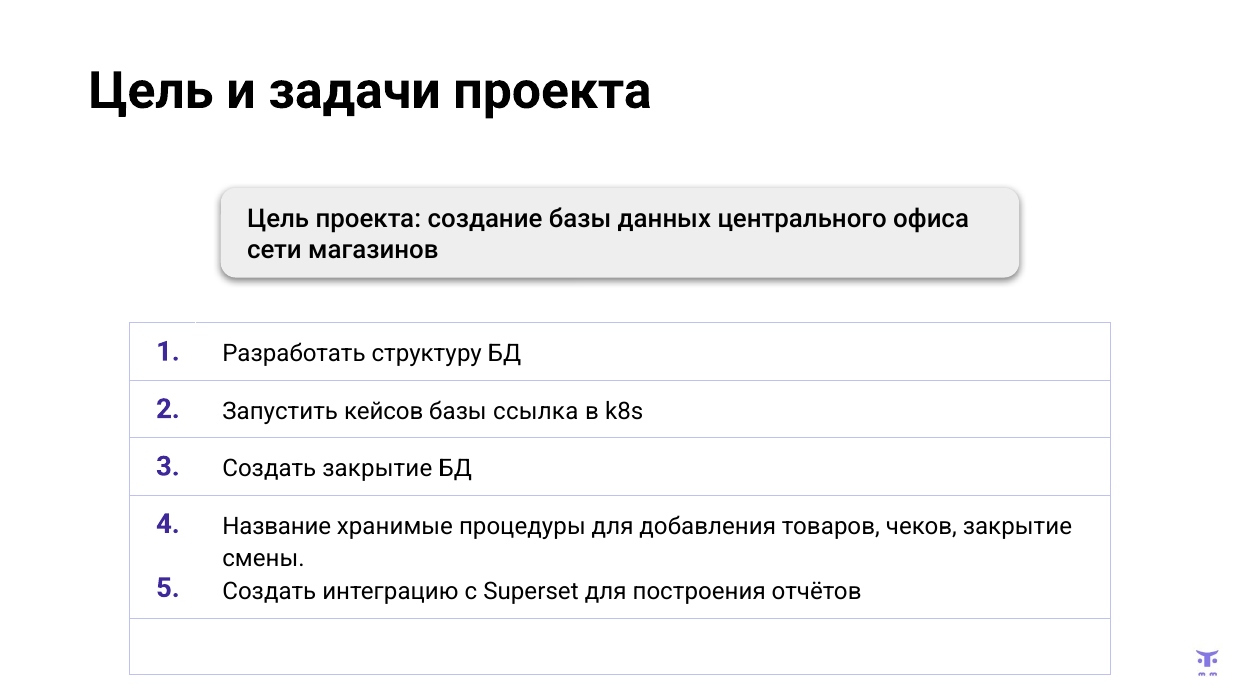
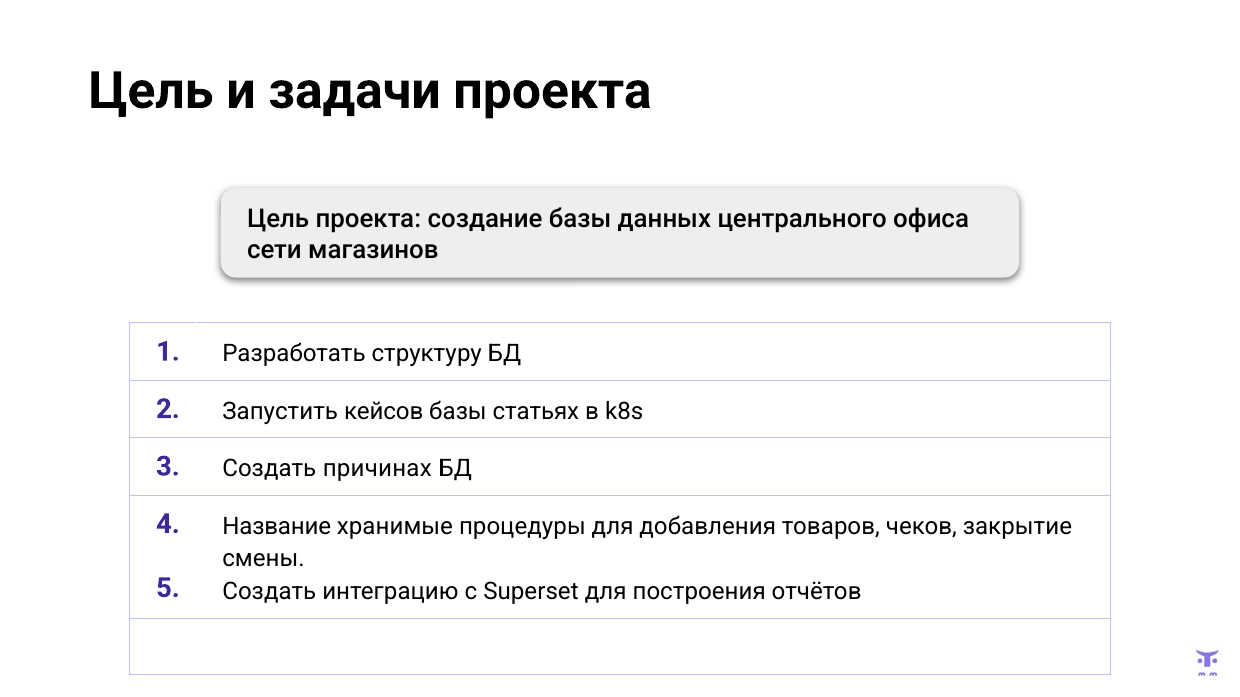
ссылка: ссылка -> статьях (536, 412)
Создать закрытие: закрытие -> причинах (377, 469)
